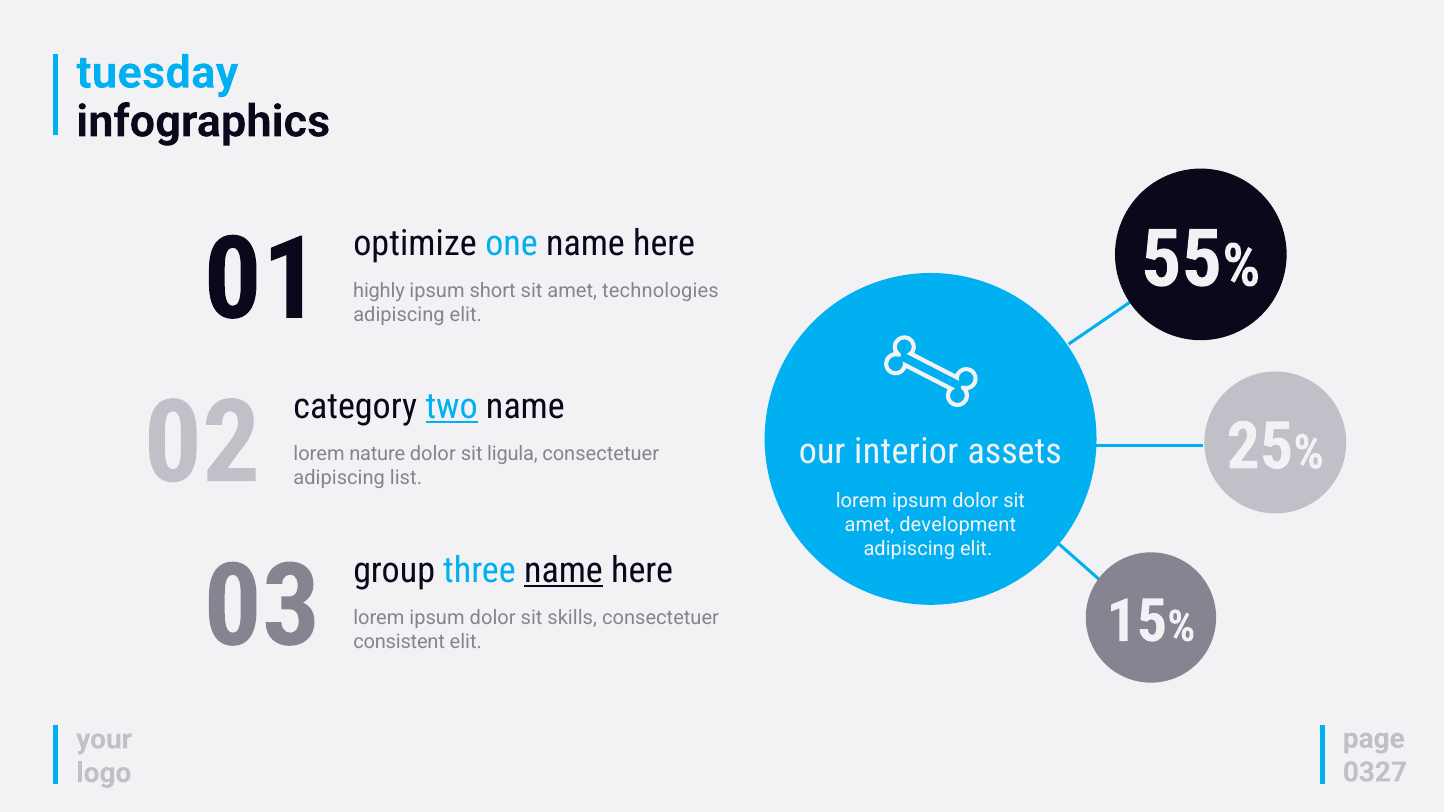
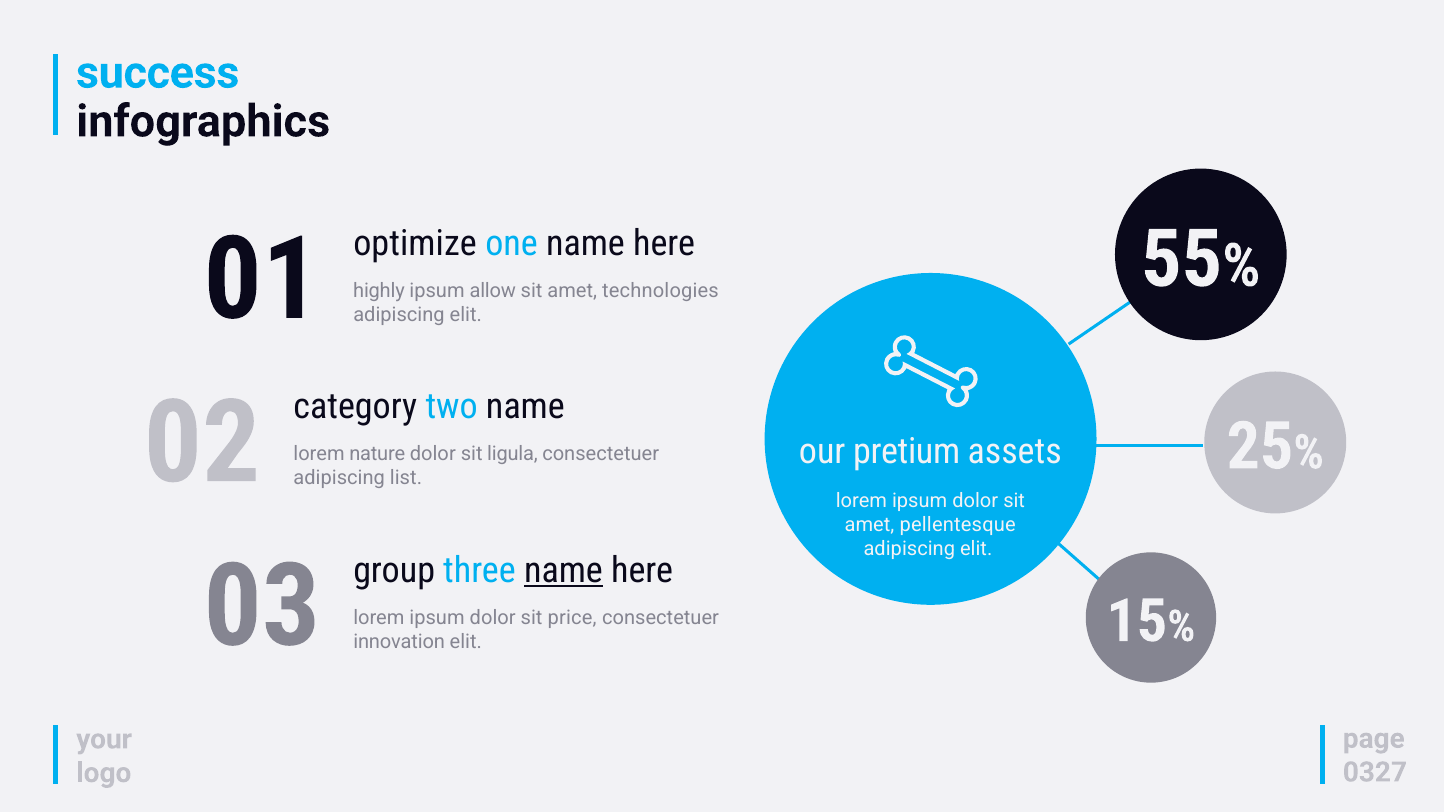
tuesday: tuesday -> success (158, 73)
short: short -> allow (493, 291)
two underline: present -> none (452, 407)
interior: interior -> pretium (907, 452)
development: development -> pellentesque (958, 525)
skills: skills -> price (572, 618)
consistent: consistent -> innovation (399, 642)
